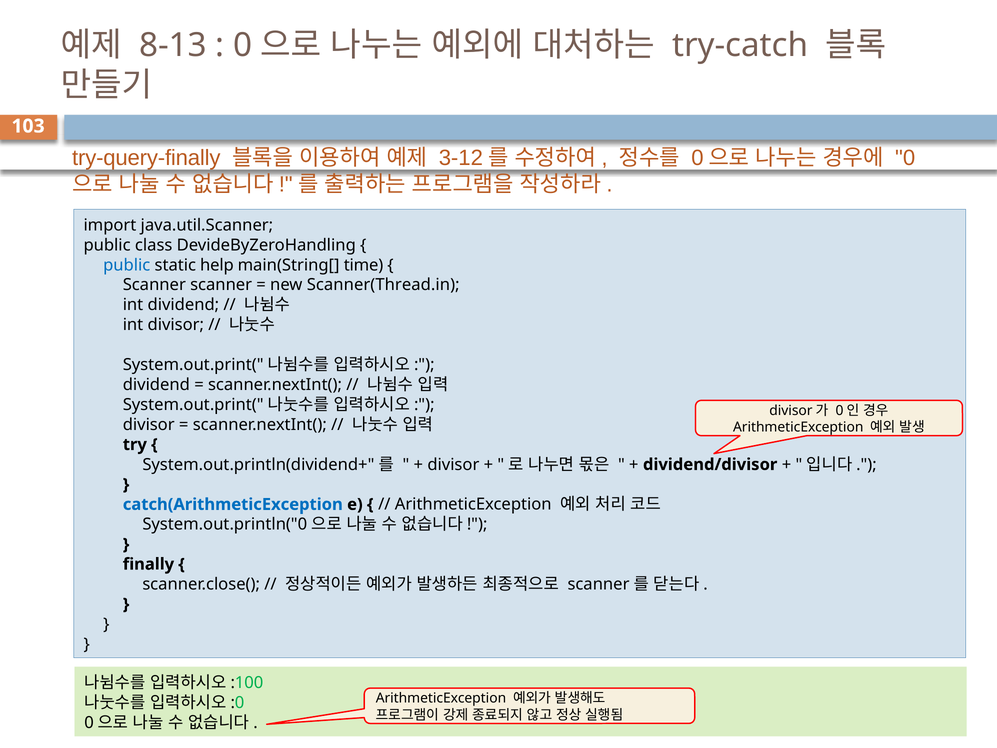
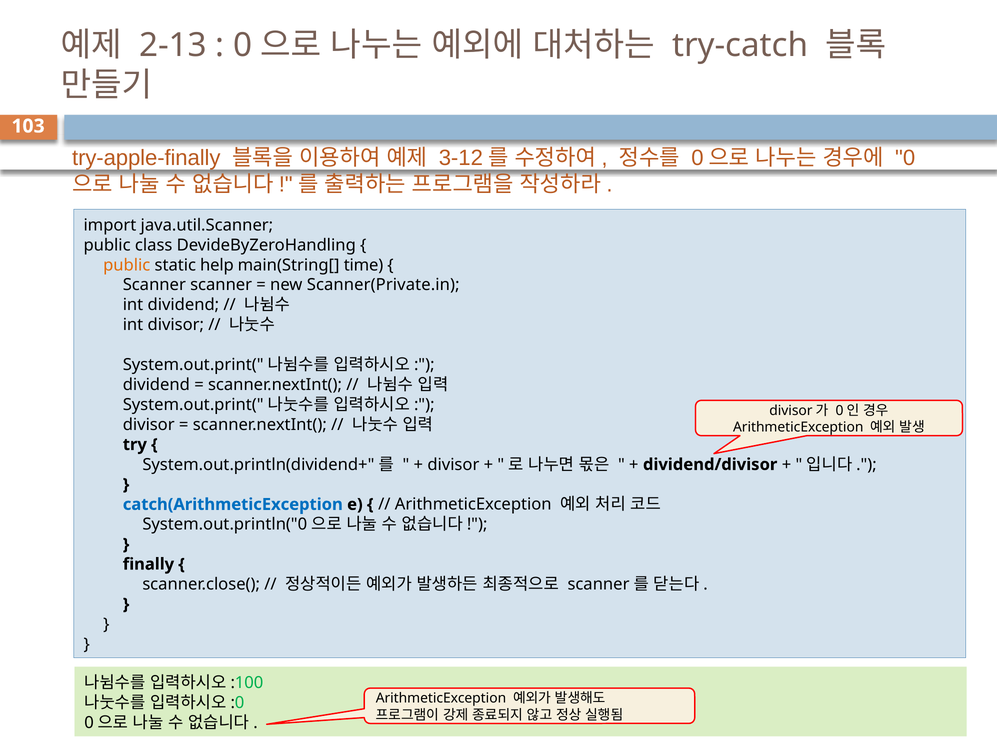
8-13: 8-13 -> 2-13 (173, 45)
try-query-finally: try-query-finally -> try-apple-finally (146, 158)
public colour: blue -> orange (127, 265)
Scanner(Thread.in: Scanner(Thread.in -> Scanner(Private.in (383, 285)
